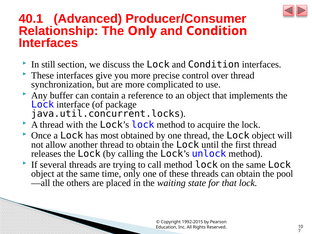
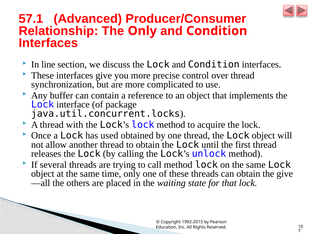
40.1: 40.1 -> 57.1 (31, 19)
still: still -> line (48, 65)
most: most -> used (109, 135)
the pool: pool -> give (285, 174)
